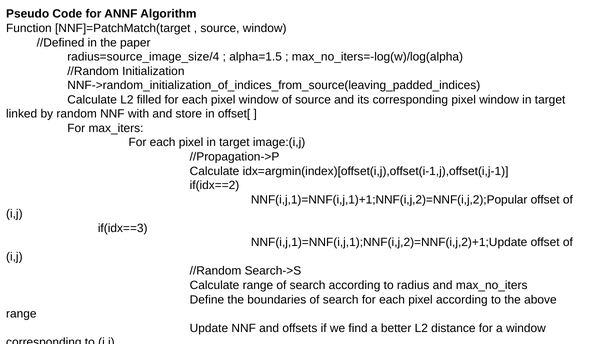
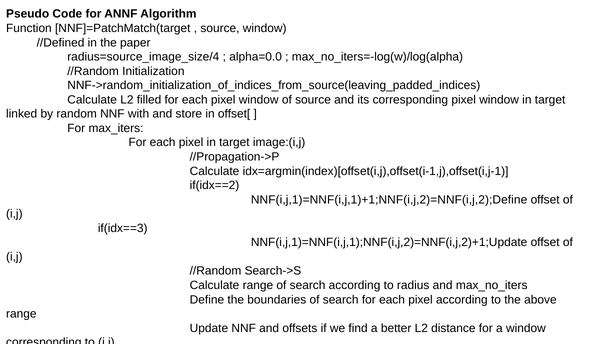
alpha=1.5: alpha=1.5 -> alpha=0.0 (256, 57)
NNF(i,j,1)=NNF(i,j,1)+1;NNF(i,j,2)=NNF(i,j,2);Popular: NNF(i,j,1)=NNF(i,j,1)+1;NNF(i,j,2)=NNF(i,j,2);Popular -> NNF(i,j,1)=NNF(i,j,1)+1;NNF(i,j,2)=NNF(i,j,2);Define (389, 200)
